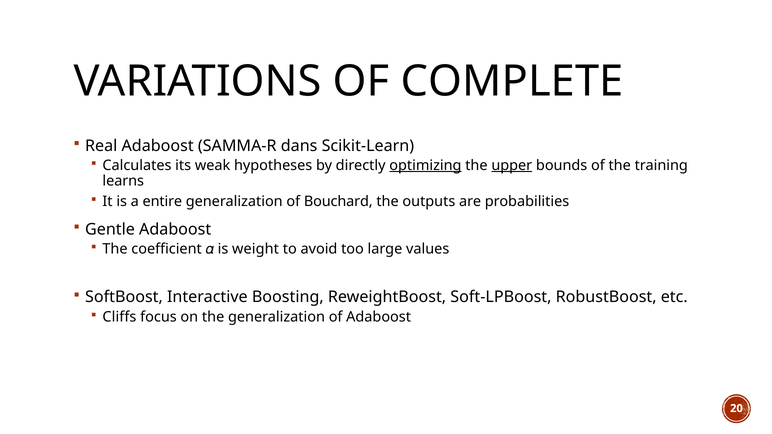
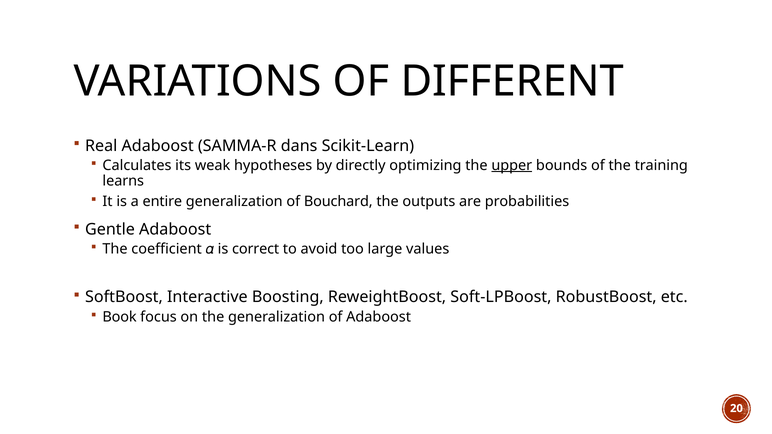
COMPLETE: COMPLETE -> DIFFERENT (512, 81)
optimizing underline: present -> none (425, 166)
weight: weight -> correct (256, 249)
Cliffs: Cliffs -> Book (120, 317)
